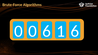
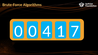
0 6: 6 -> 4 (47, 31)
1 6: 6 -> 7 (75, 31)
